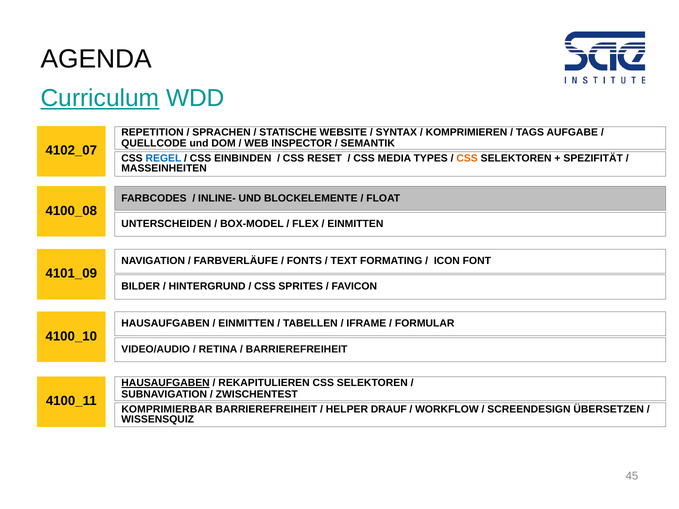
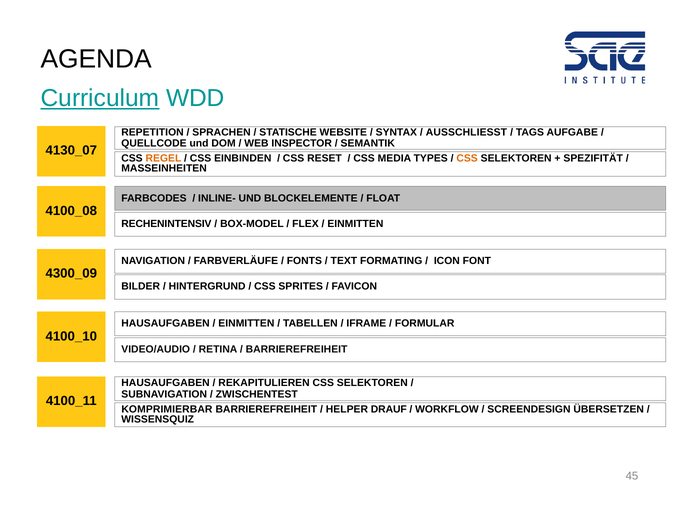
KOMPRIMIEREN: KOMPRIMIEREN -> AUSSCHLIESST (466, 132)
4102_07: 4102_07 -> 4130_07 (71, 151)
REGEL colour: blue -> orange (163, 159)
UNTERSCHEIDEN: UNTERSCHEIDEN -> RECHENINTENSIV (166, 224)
4101_09: 4101_09 -> 4300_09 (71, 274)
HAUSAUFGABEN underline: present -> none (166, 383)
